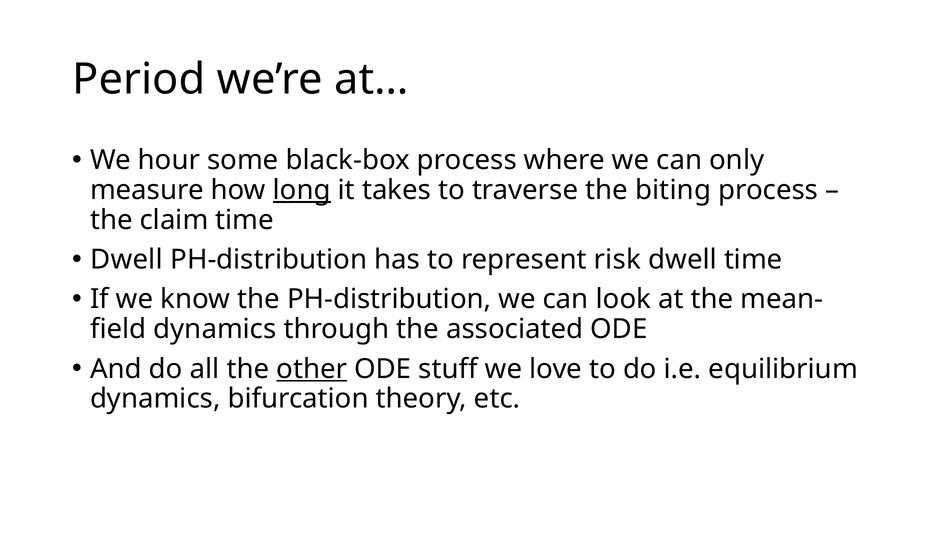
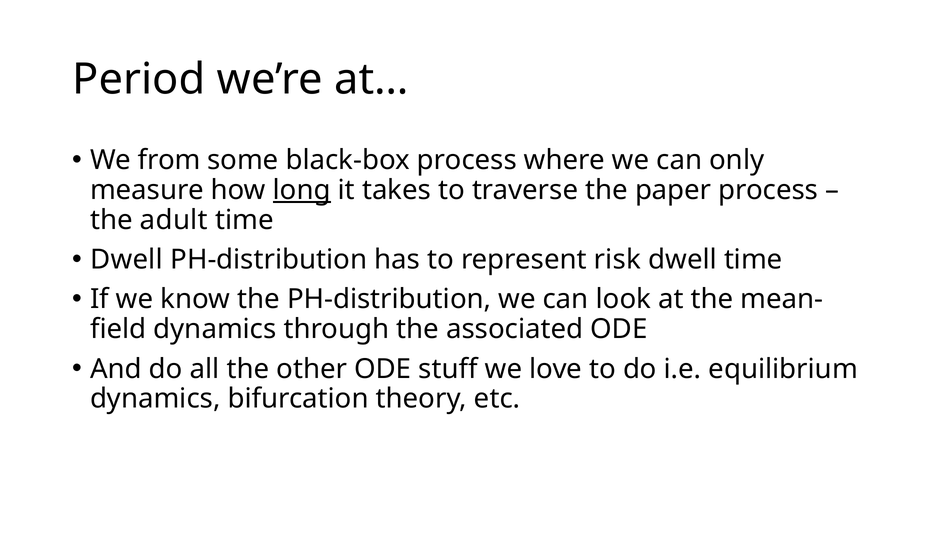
hour: hour -> from (169, 160)
biting: biting -> paper (673, 190)
claim: claim -> adult (174, 220)
other underline: present -> none (312, 369)
